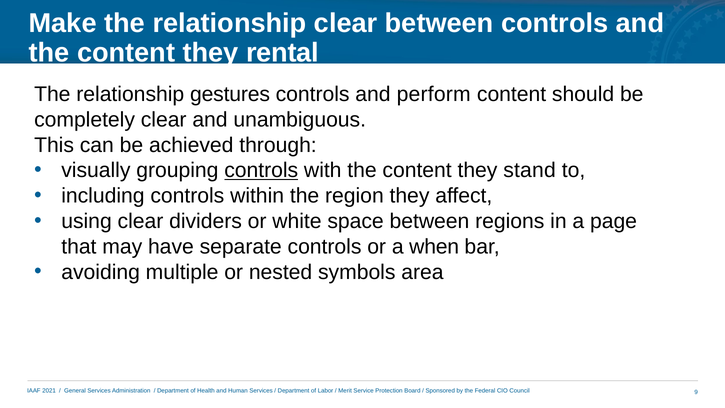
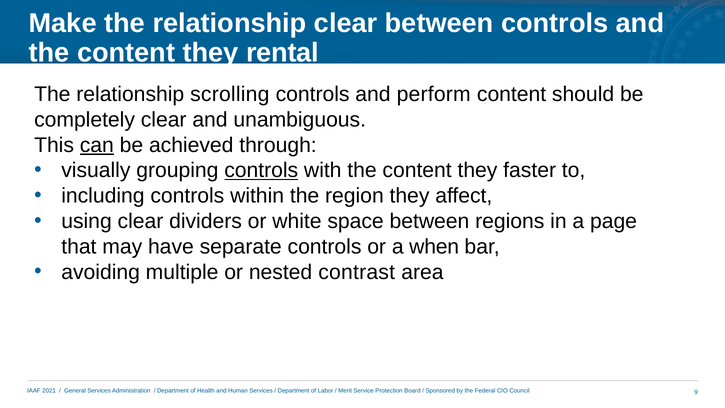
gestures: gestures -> scrolling (230, 94)
can underline: none -> present (97, 145)
stand: stand -> faster (530, 170)
symbols: symbols -> contrast (357, 272)
